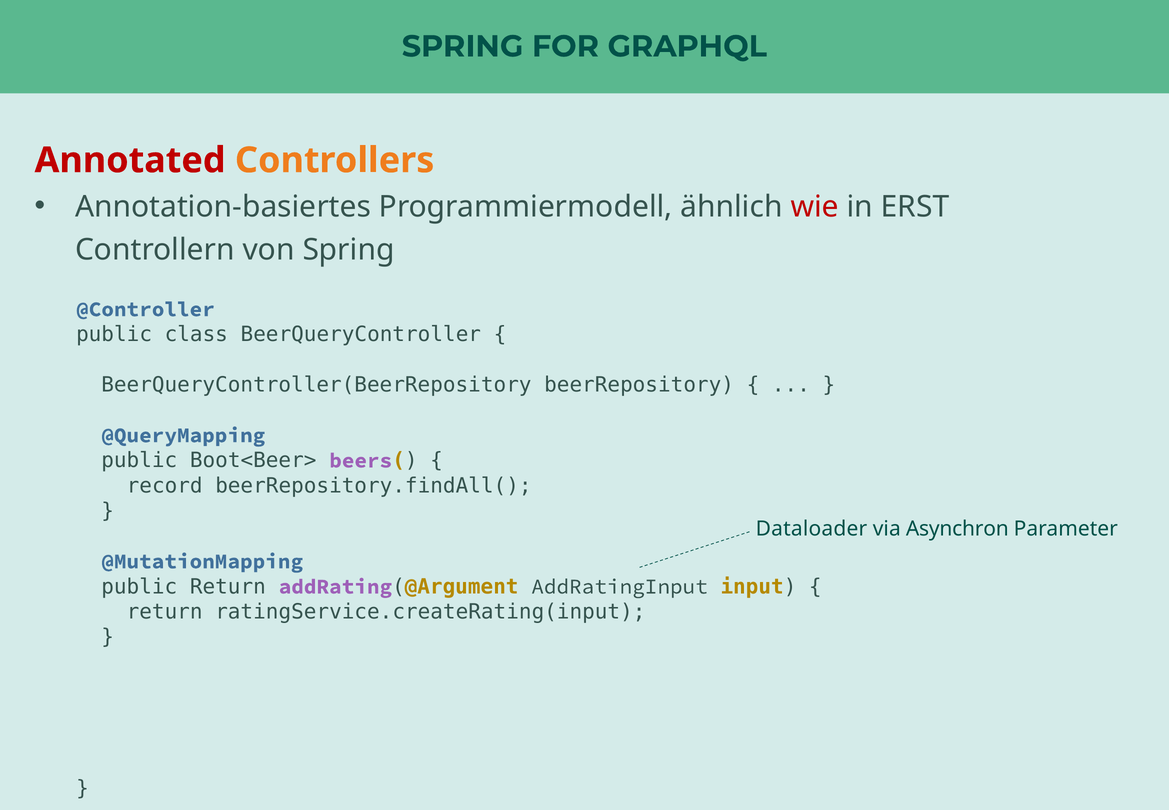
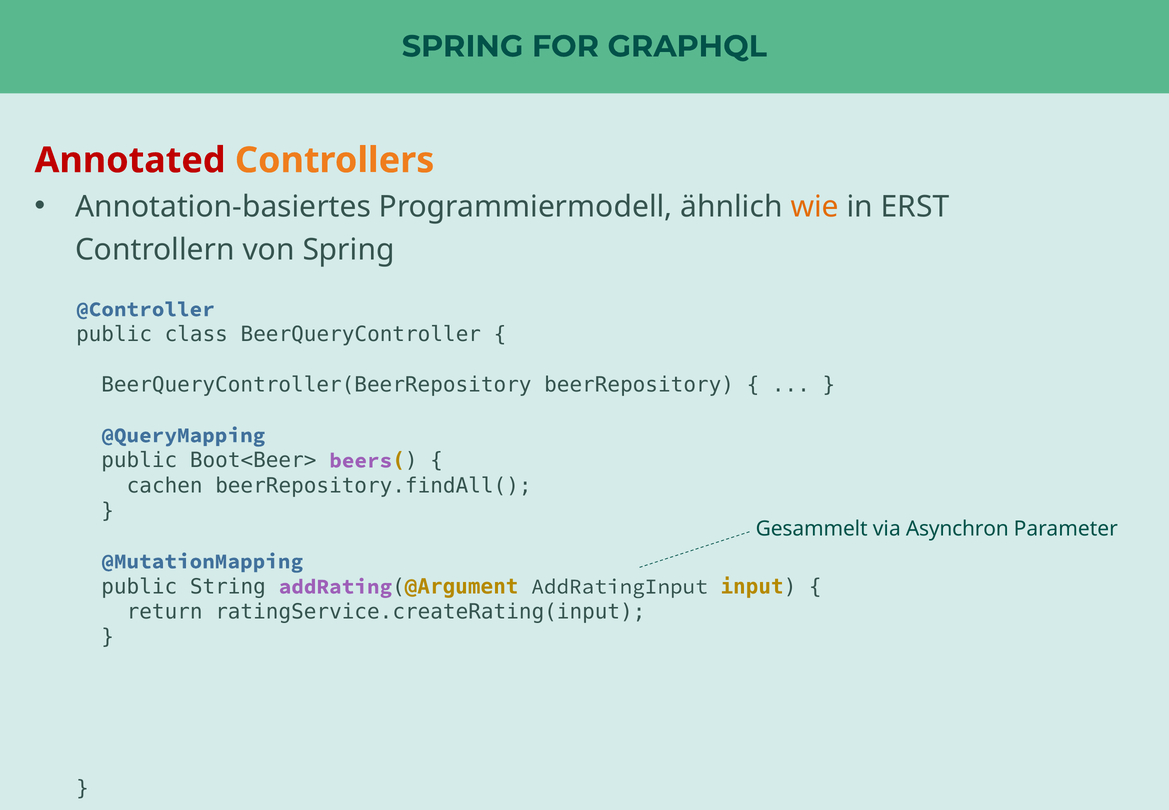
wie colour: red -> orange (815, 207)
record: record -> cachen (165, 485)
Dataloader: Dataloader -> Gesammelt (812, 528)
public Return: Return -> String (228, 586)
